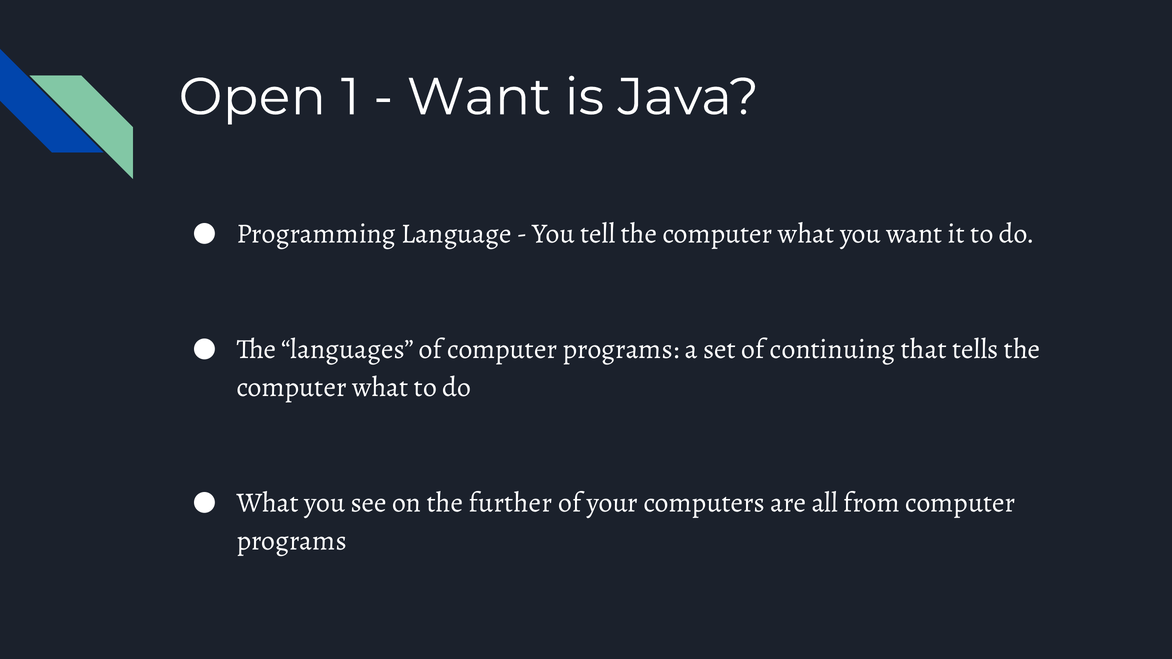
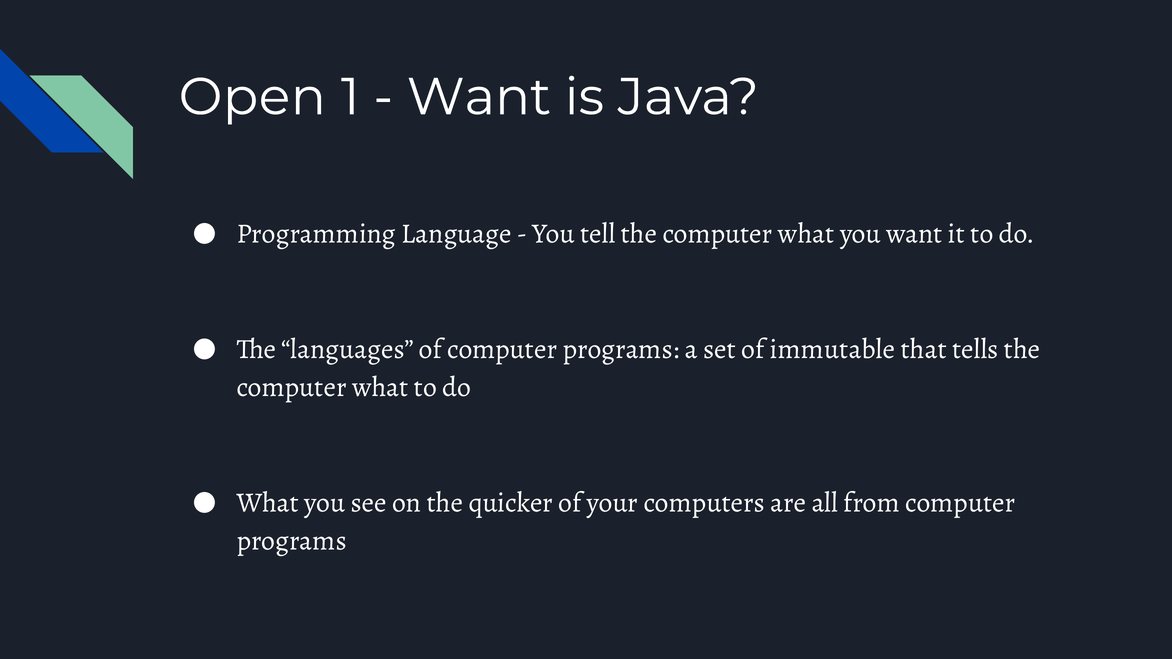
continuing: continuing -> immutable (832, 349)
further: further -> quicker (511, 503)
